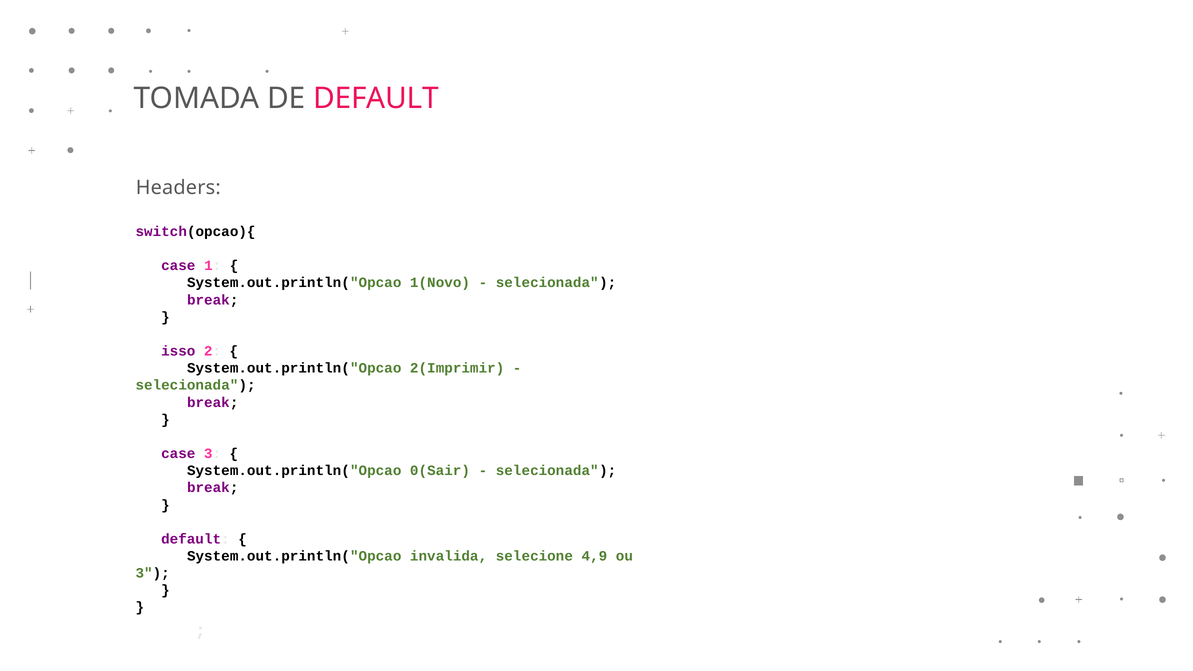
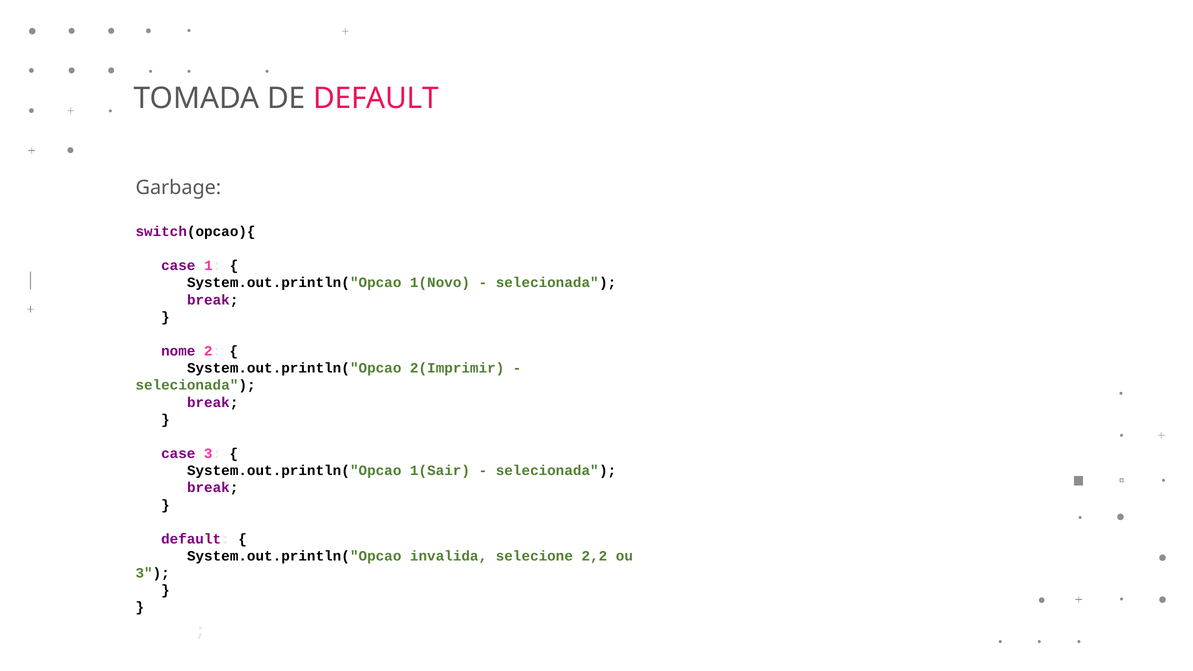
Headers: Headers -> Garbage (178, 188)
isso: isso -> nome (178, 351)
0(Sair: 0(Sair -> 1(Sair (440, 471)
4,9: 4,9 -> 2,2 (594, 557)
